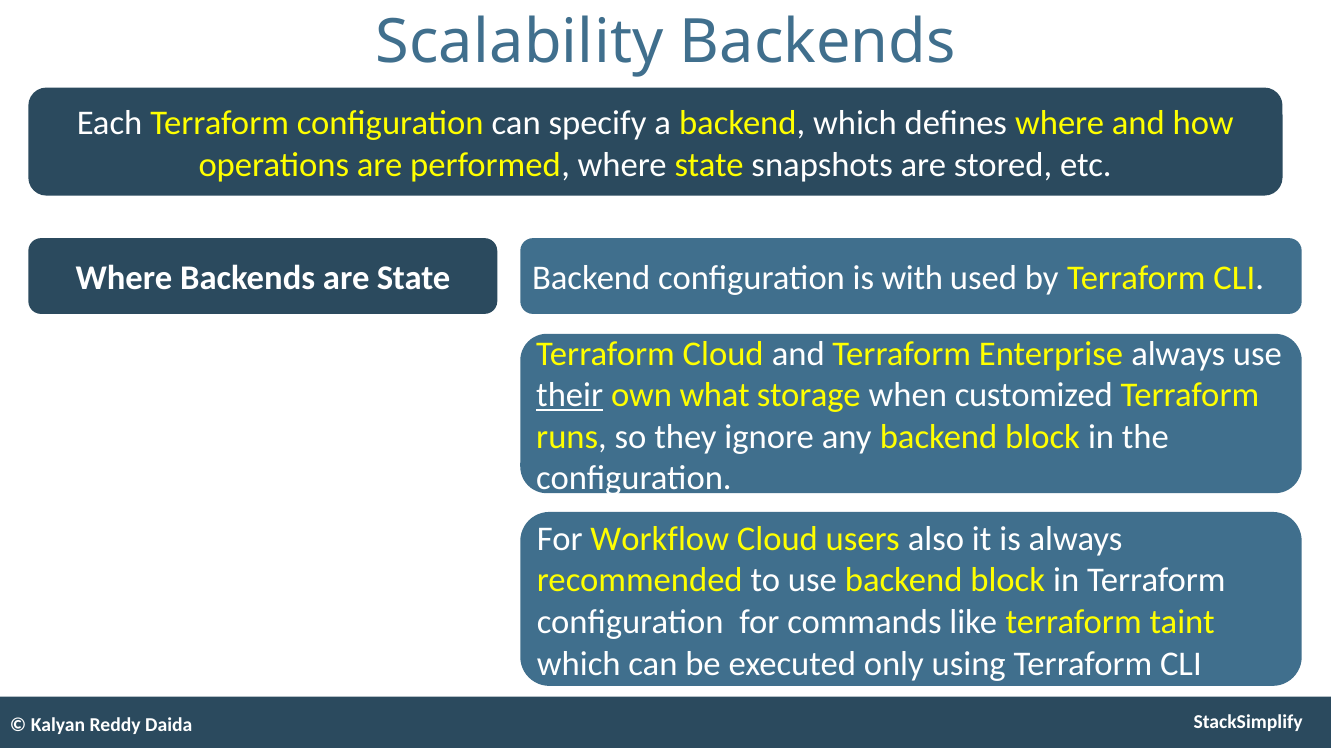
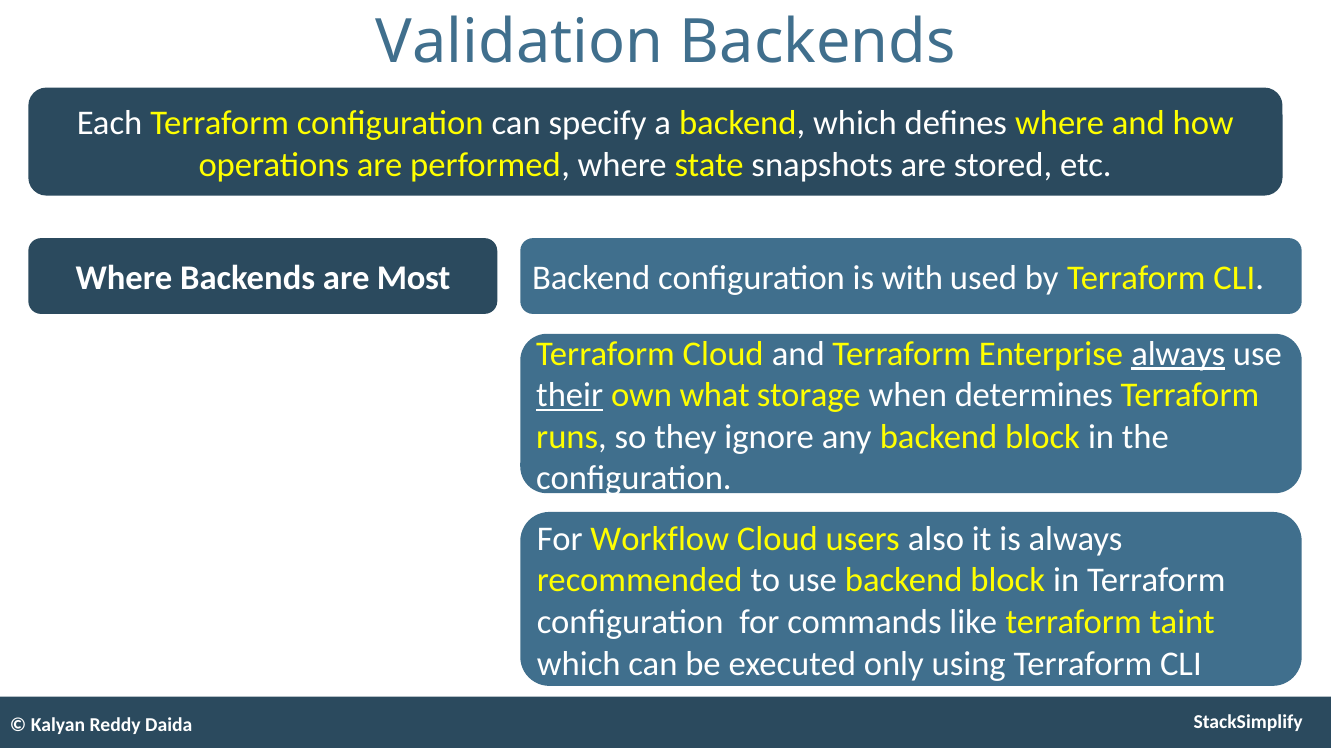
Scalability: Scalability -> Validation (520, 42)
are State: State -> Most (414, 279)
always underline: none -> present (1178, 354)
customized: customized -> determines (1034, 395)
